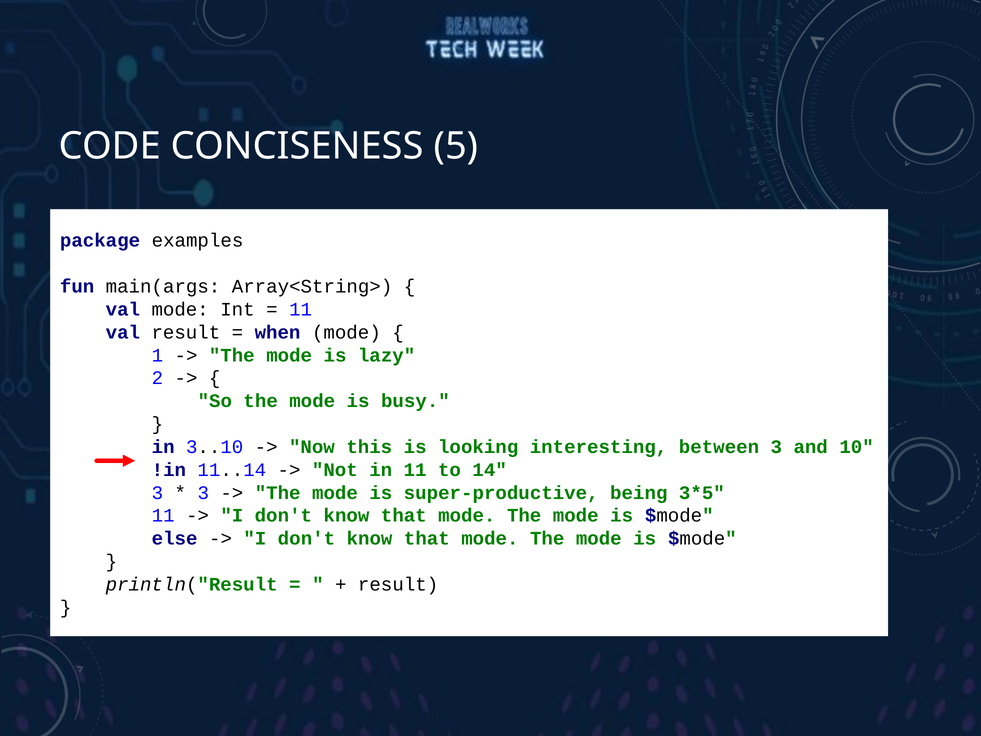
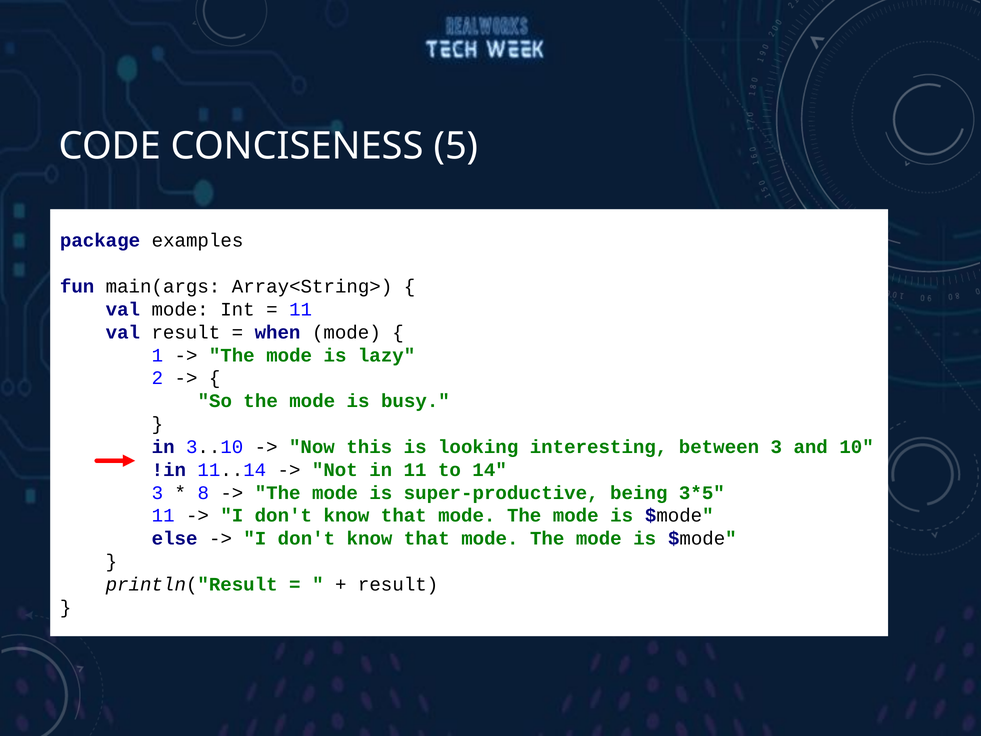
3: 3 -> 8 (203, 493)
